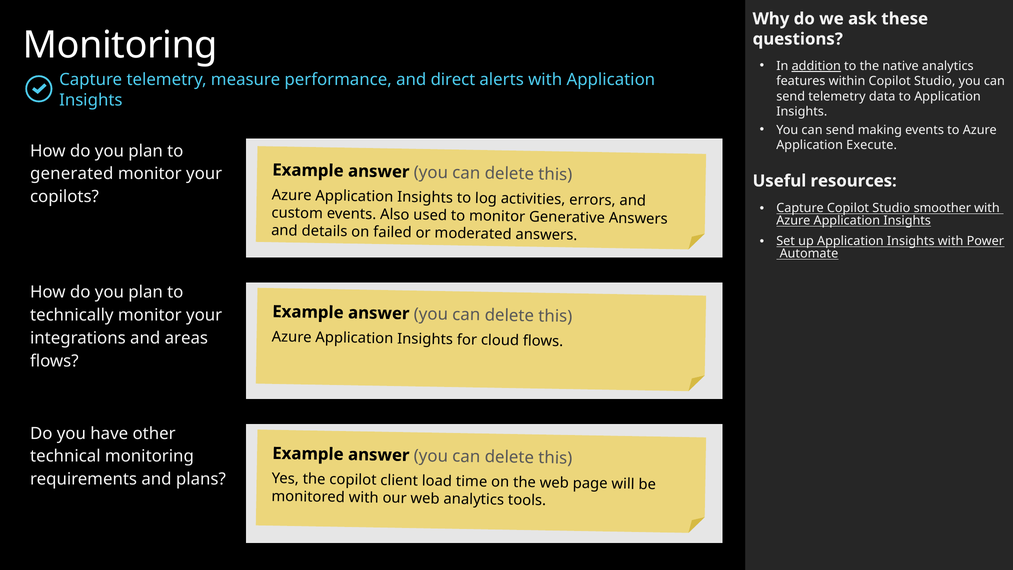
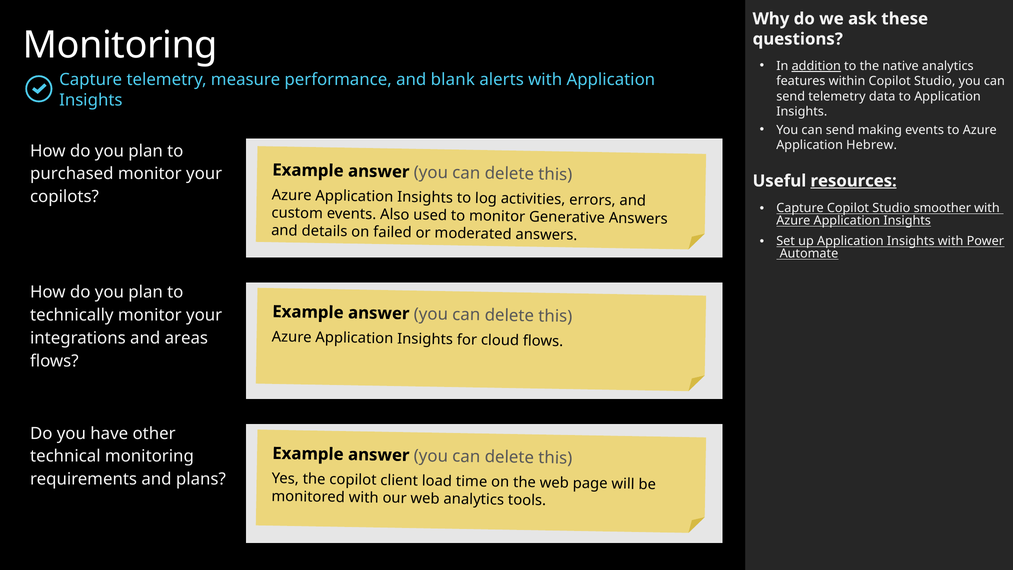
direct: direct -> blank (453, 80)
Execute: Execute -> Hebrew (872, 145)
generated: generated -> purchased (72, 174)
resources underline: none -> present (854, 181)
